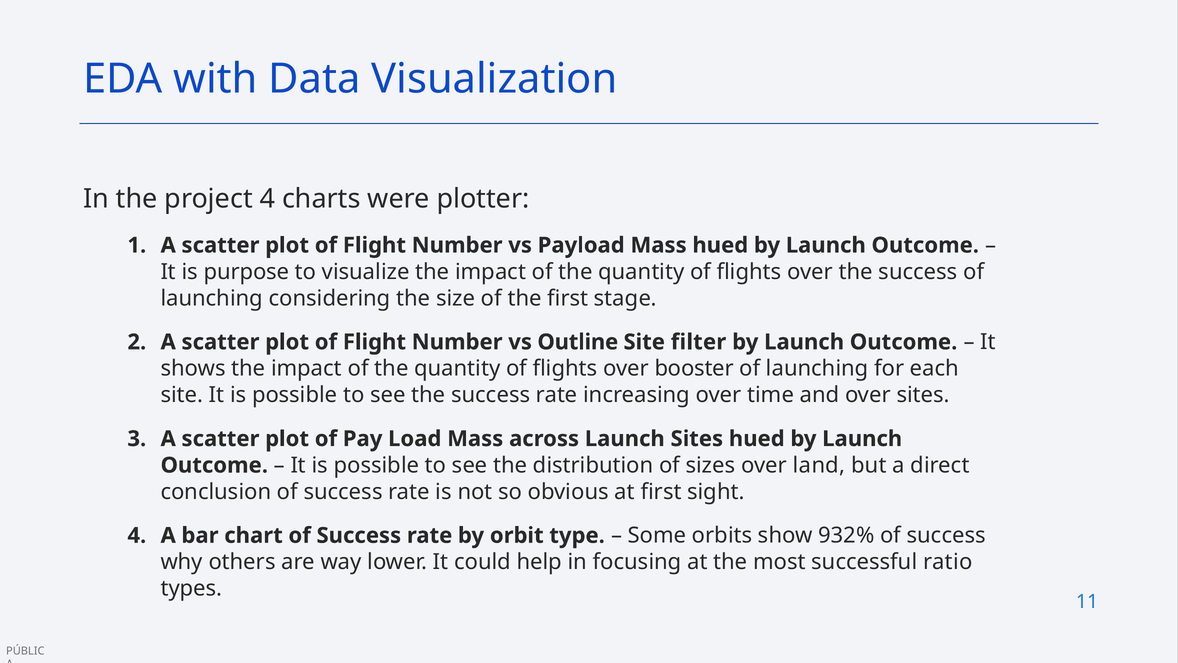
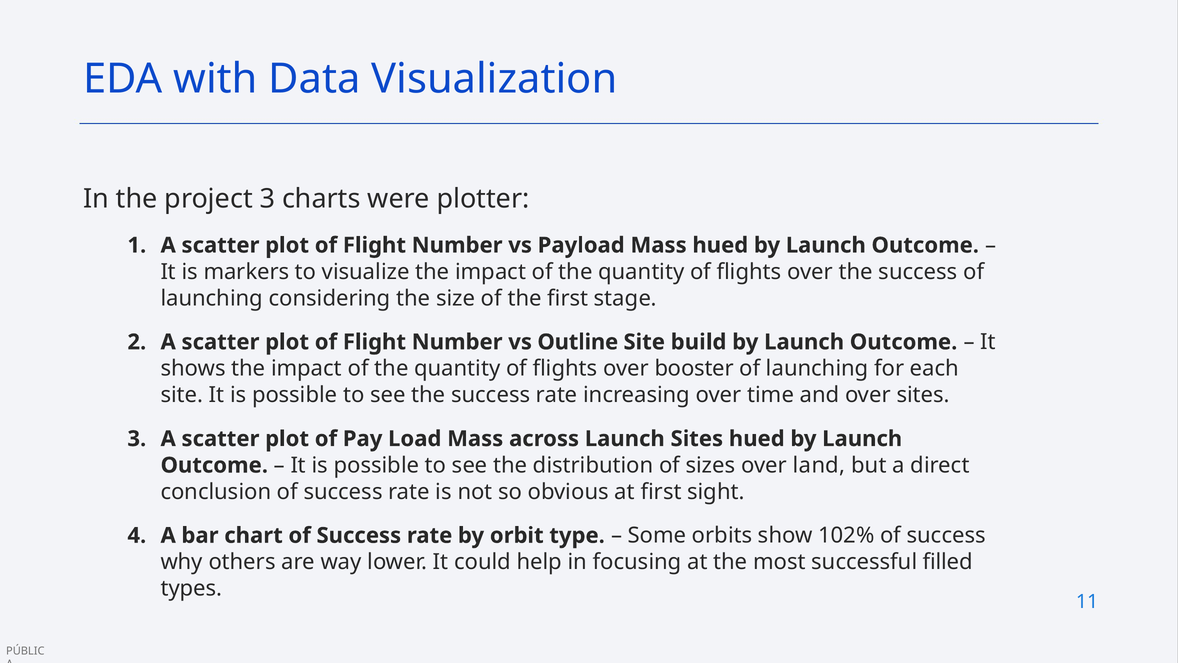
project 4: 4 -> 3 (267, 199)
purpose: purpose -> markers (246, 272)
filter: filter -> build (699, 342)
932%: 932% -> 102% (846, 535)
ratio: ratio -> filled (948, 562)
